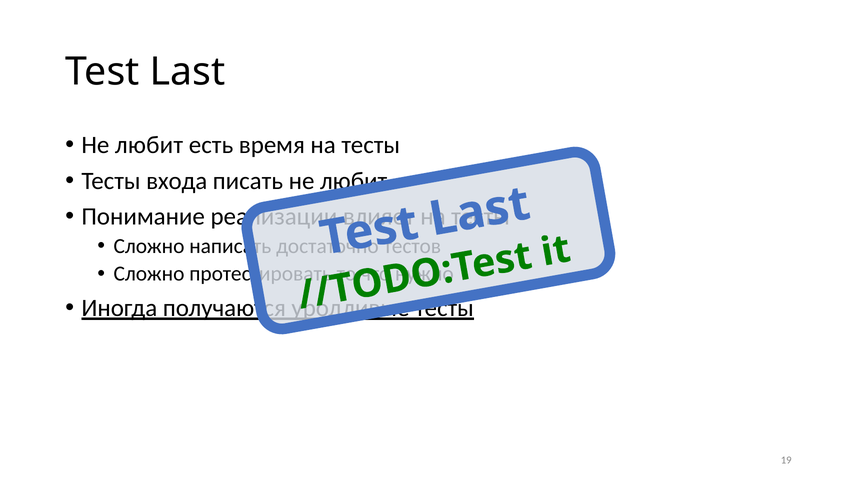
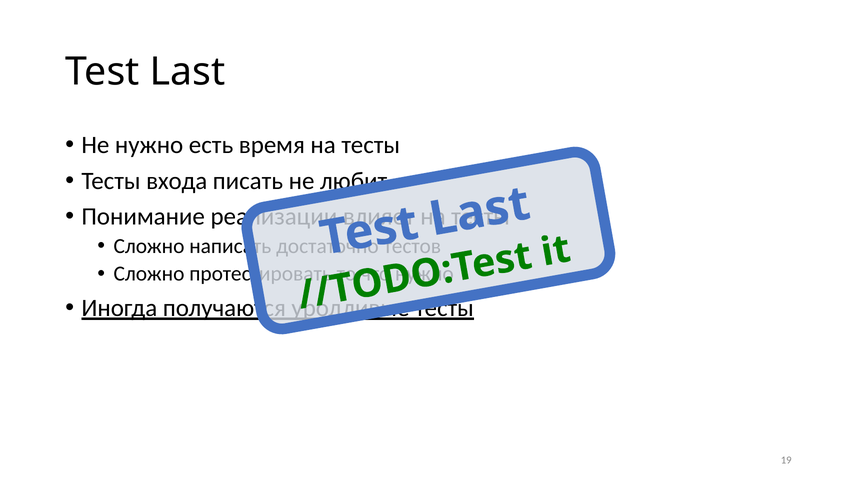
любит: любит -> нужно (149, 145)
